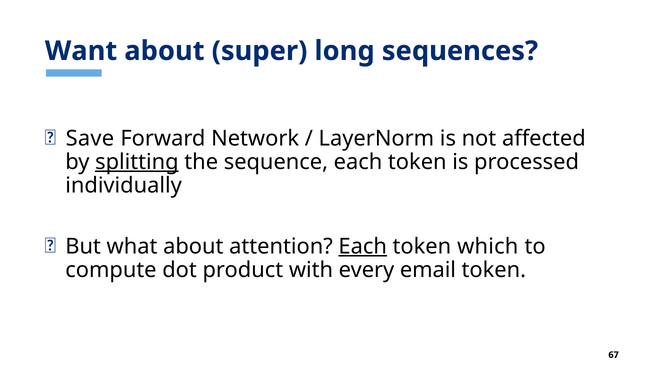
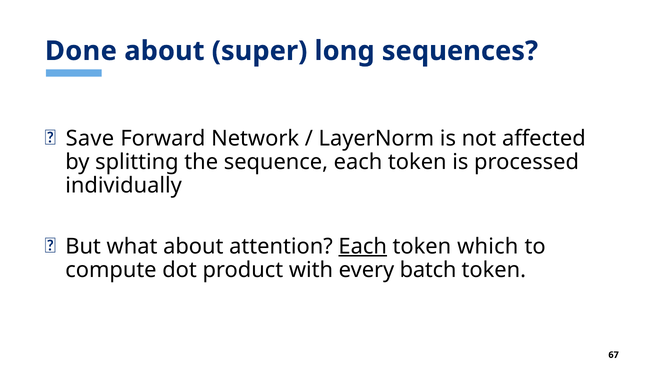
Want: Want -> Done (81, 51)
splitting underline: present -> none (137, 162)
email: email -> batch (428, 270)
